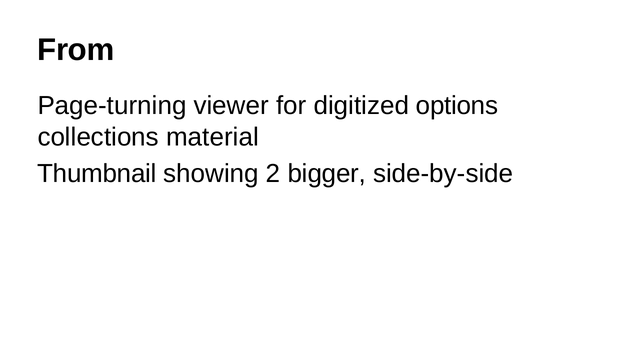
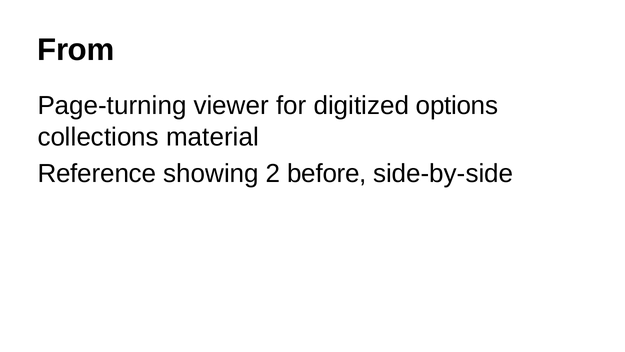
Thumbnail: Thumbnail -> Reference (97, 173)
bigger: bigger -> before (327, 173)
